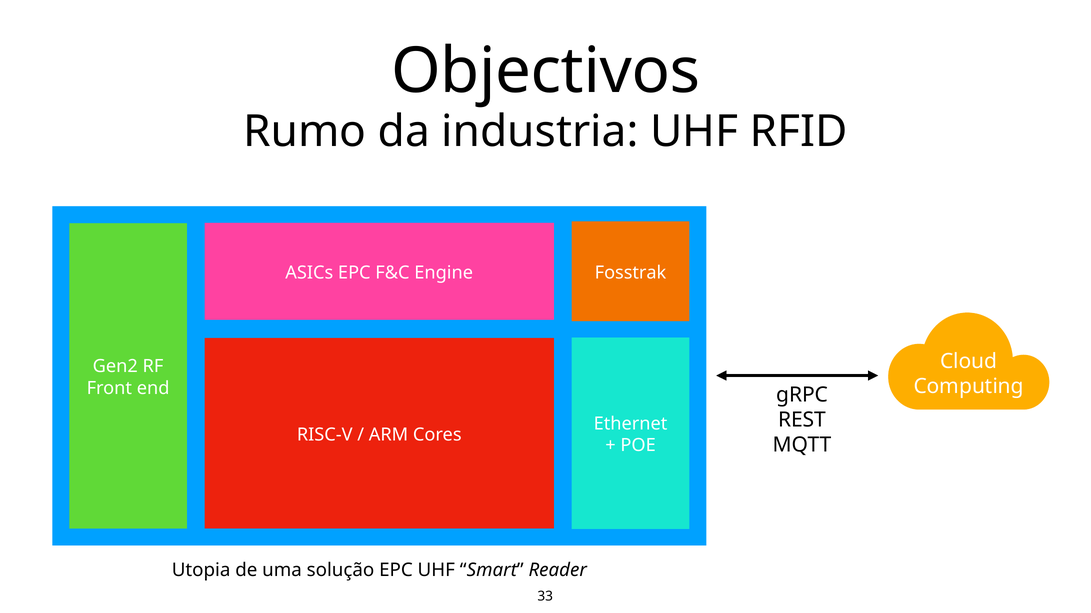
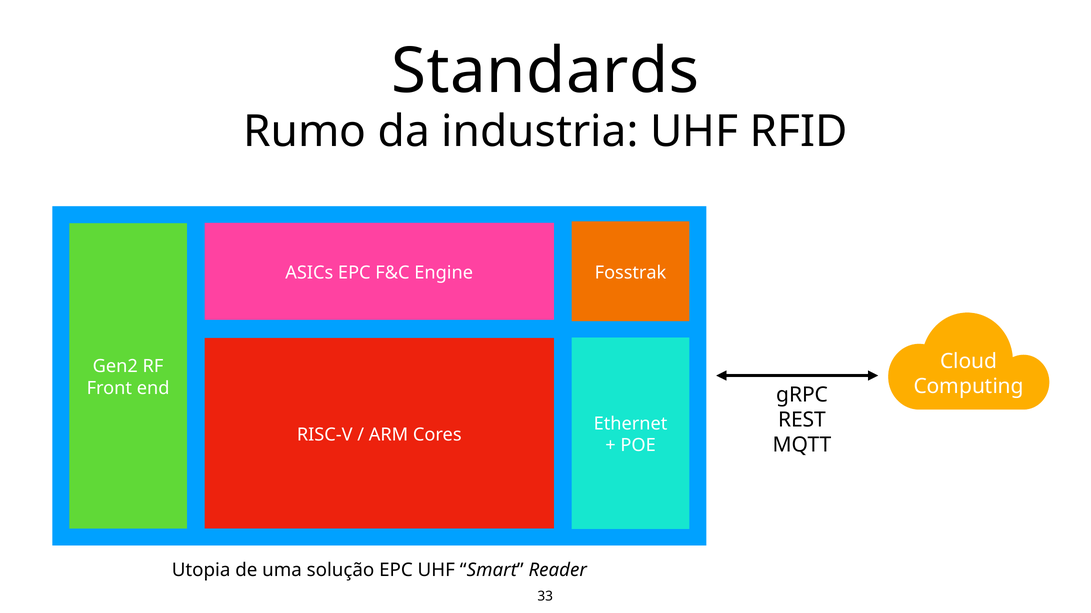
Objectivos: Objectivos -> Standards (545, 72)
